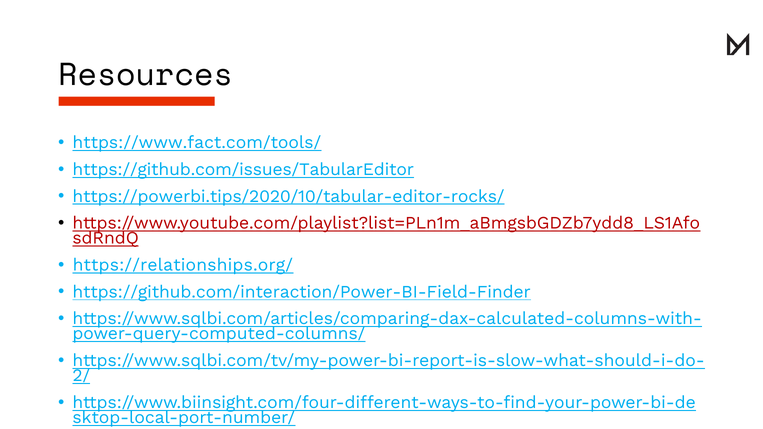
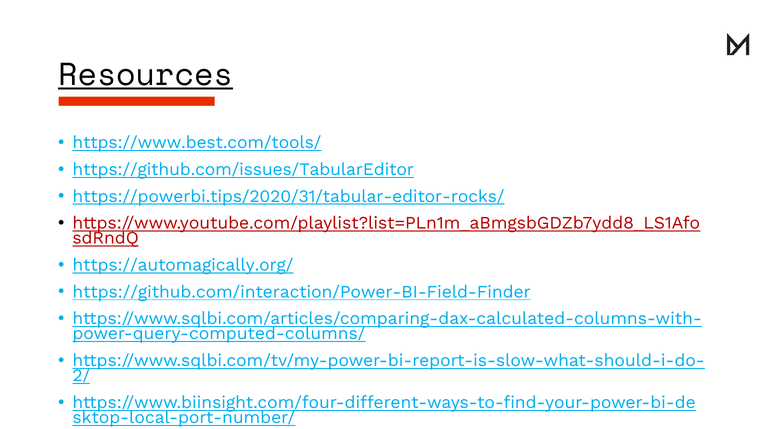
Resources underline: none -> present (146, 75)
https://www.fact.com/tools/: https://www.fact.com/tools/ -> https://www.best.com/tools/ (197, 143)
https://powerbi.tips/2020/10/tabular-editor-rocks/: https://powerbi.tips/2020/10/tabular-editor-rocks/ -> https://powerbi.tips/2020/31/tabular-editor-rocks/ (288, 196)
https://relationships.org/: https://relationships.org/ -> https://automagically.org/ (183, 265)
